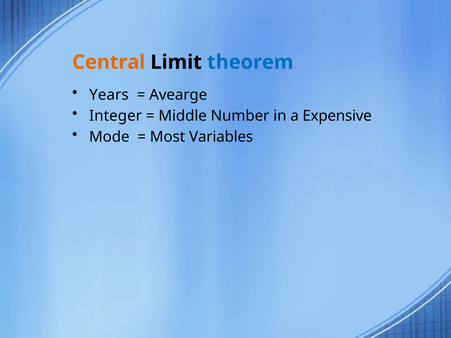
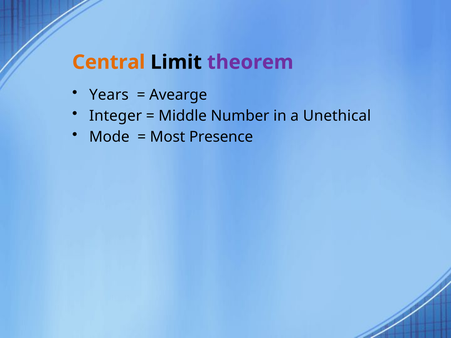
theorem colour: blue -> purple (250, 62)
Expensive: Expensive -> Unethical (337, 116)
Variables: Variables -> Presence (221, 137)
